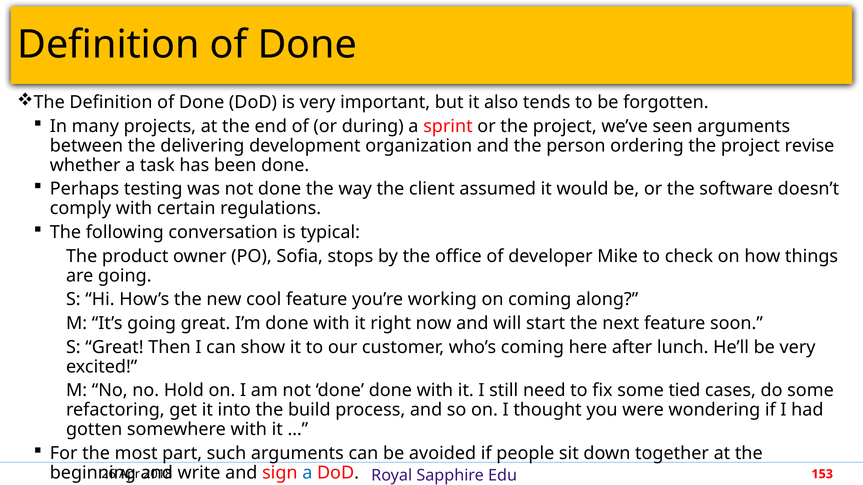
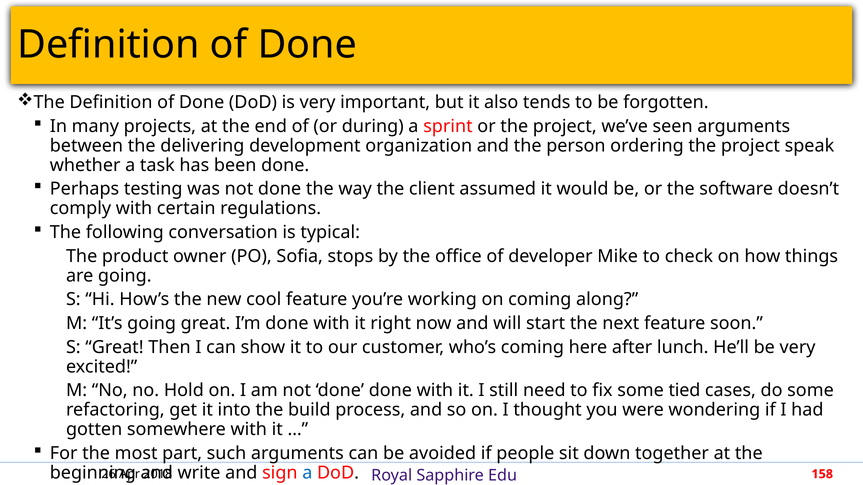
revise: revise -> speak (809, 146)
153: 153 -> 158 (822, 474)
